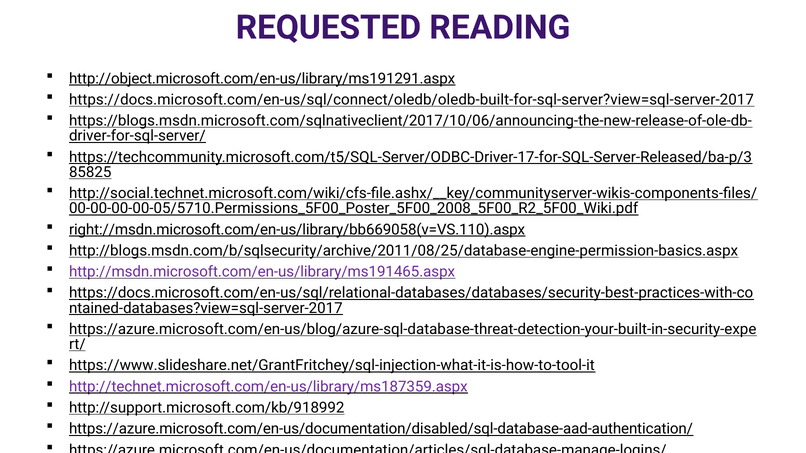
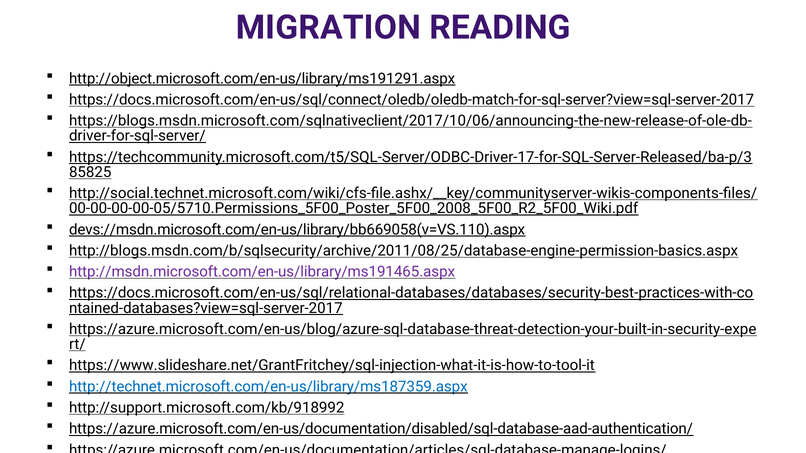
REQUESTED: REQUESTED -> MIGRATION (328, 28)
https://docs.microsoft.com/en-us/sql/connect/oledb/oledb-built-for-sql-server?view=sql-server-2017: https://docs.microsoft.com/en-us/sql/connect/oledb/oledb-built-for-sql-server?view=sql-server-2017 -> https://docs.microsoft.com/en-us/sql/connect/oledb/oledb-match-for-sql-server?view=sql-server-2017 (412, 100)
right://msdn.microsoft.com/en-us/library/bb669058(v=VS.110).aspx: right://msdn.microsoft.com/en-us/library/bb669058(v=VS.110).aspx -> devs://msdn.microsoft.com/en-us/library/bb669058(v=VS.110).aspx (297, 230)
http://technet.microsoft.com/en-us/library/ms187359.aspx colour: purple -> blue (268, 387)
